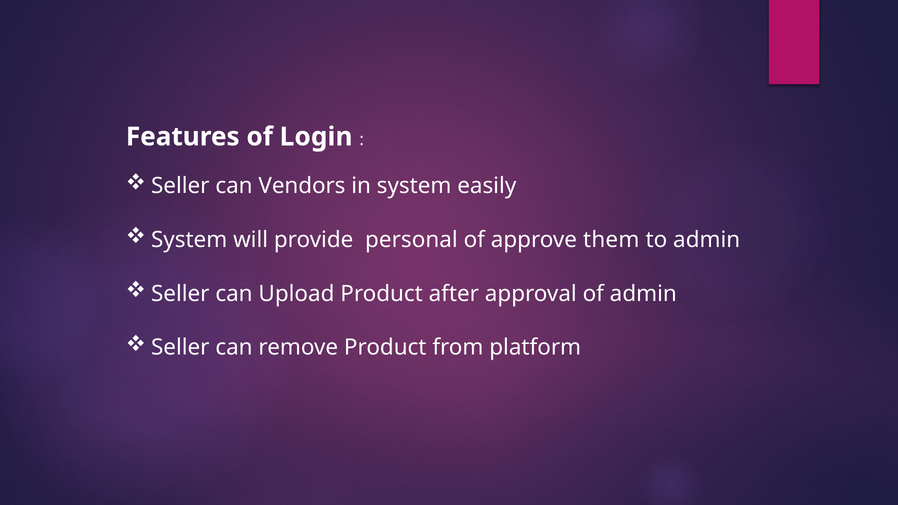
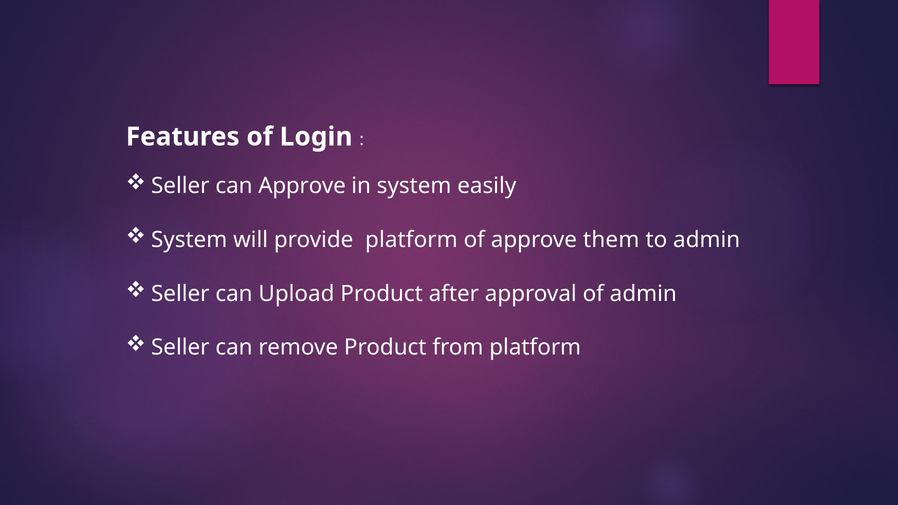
can Vendors: Vendors -> Approve (302, 186)
provide personal: personal -> platform (411, 240)
